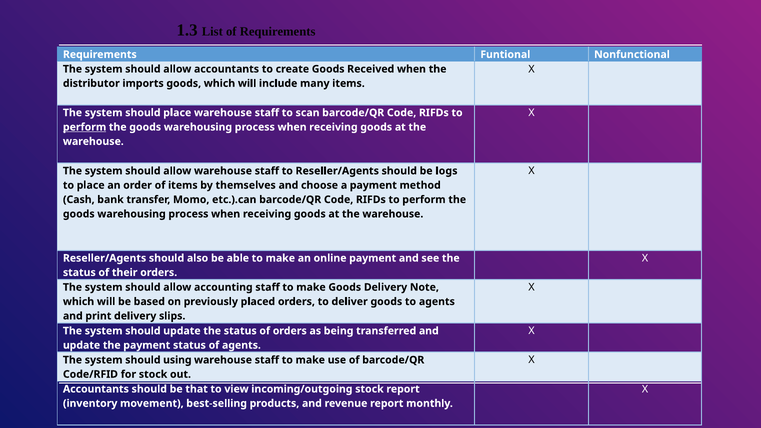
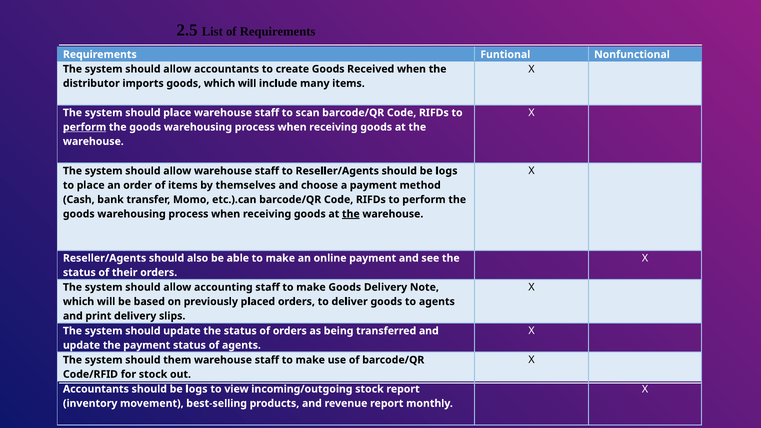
1.3: 1.3 -> 2.5 (187, 30)
the underline: none -> present (351, 214)
using: using -> them (177, 360)
Accountants should be that: that -> logs (196, 389)
